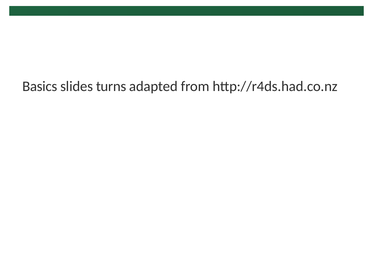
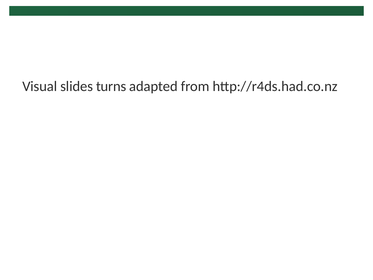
Basics: Basics -> Visual (40, 86)
